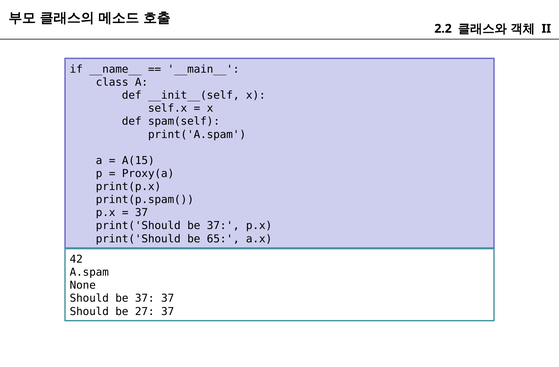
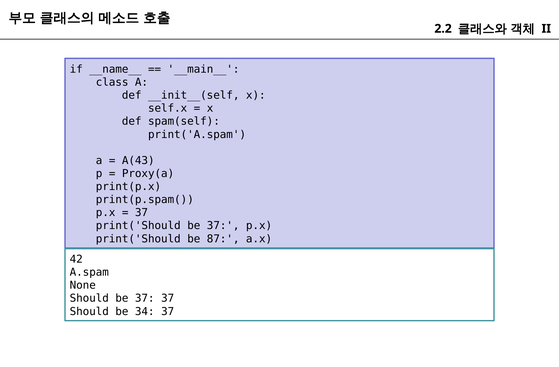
A(15: A(15 -> A(43 (138, 161)
65: 65 -> 87 (223, 239)
27: 27 -> 34 (145, 312)
